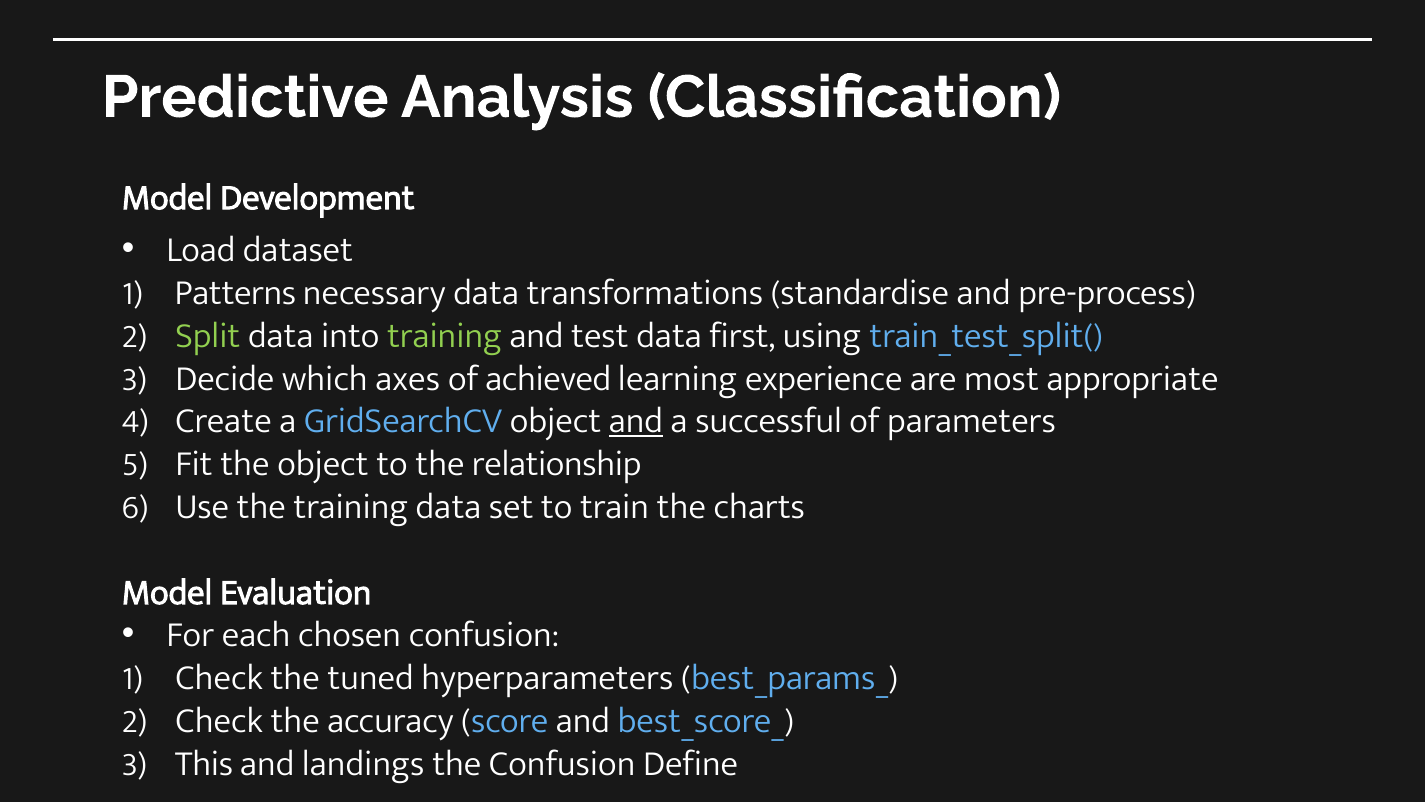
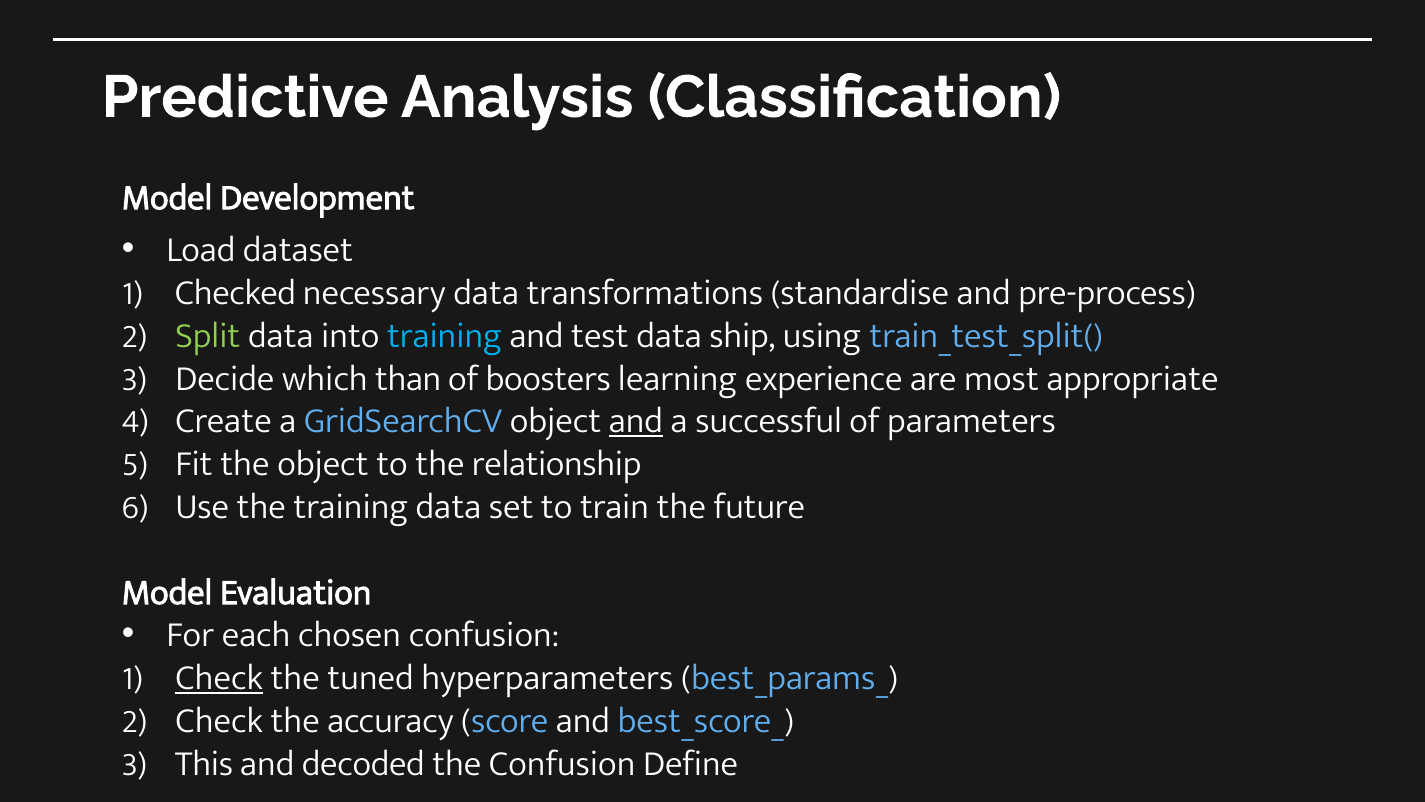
Patterns: Patterns -> Checked (235, 293)
training colour: light green -> light blue (445, 335)
first: first -> ship (742, 335)
axes: axes -> than (408, 378)
achieved: achieved -> boosters (548, 378)
charts: charts -> future (759, 506)
Check underline: none -> present (219, 677)
landings: landings -> decoded (363, 763)
